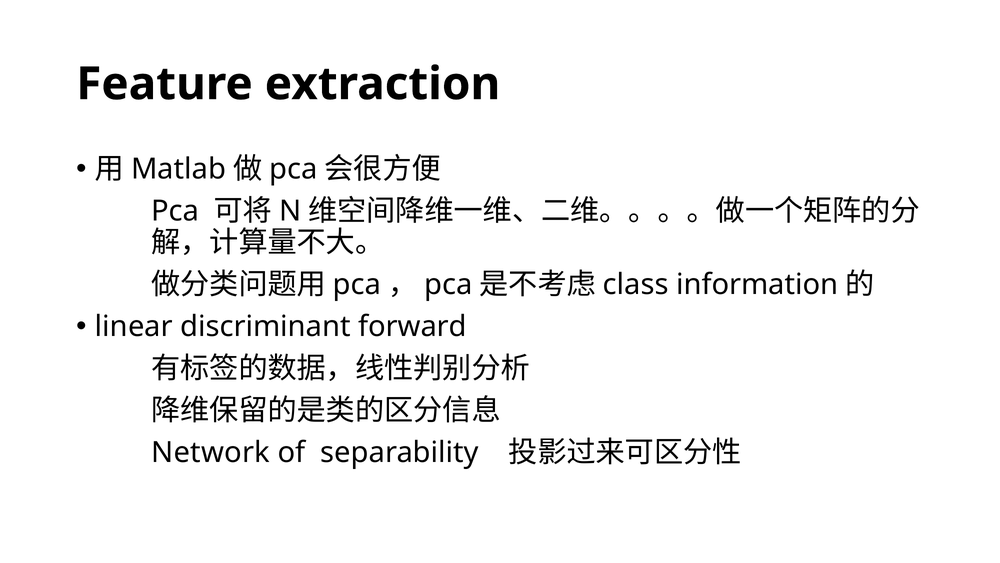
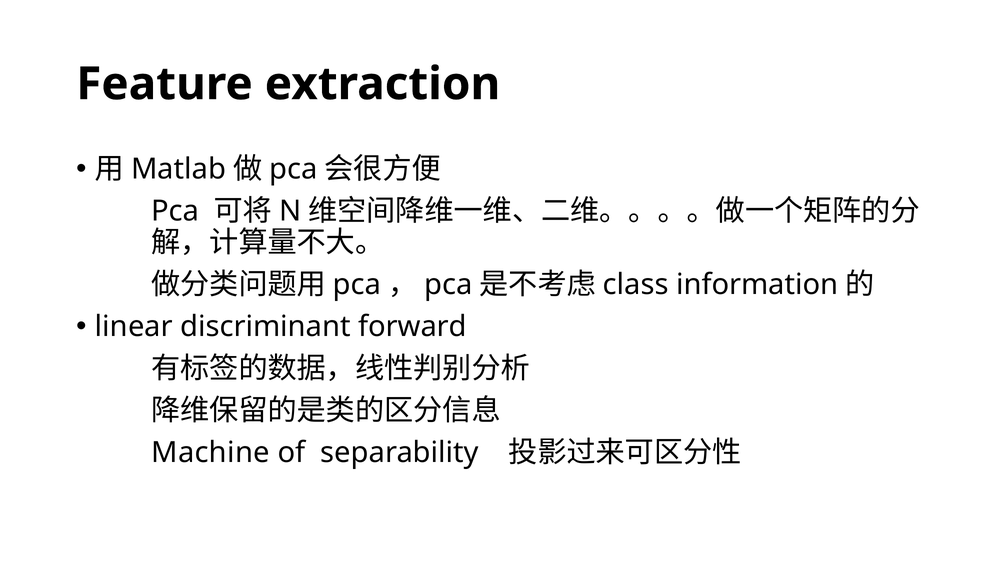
Network: Network -> Machine (211, 452)
